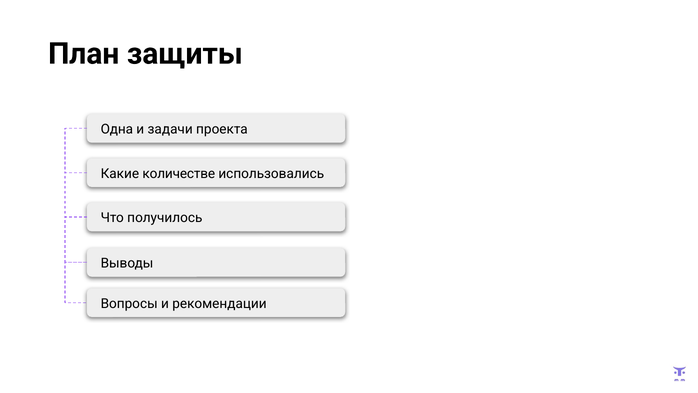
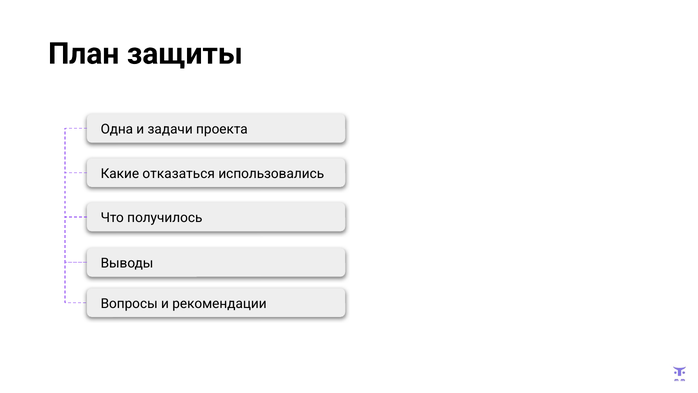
количестве: количестве -> отказаться (179, 173)
